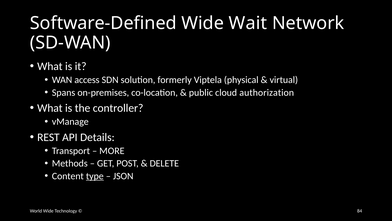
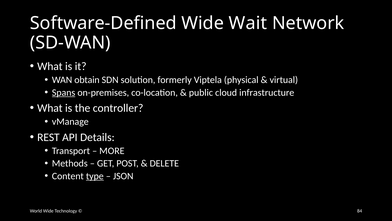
access: access -> obtain (87, 80)
Spans underline: none -> present (64, 92)
authorization: authorization -> infrastructure (267, 92)
